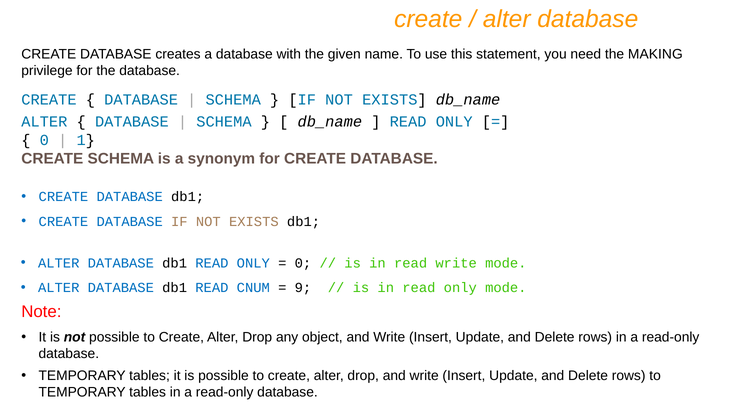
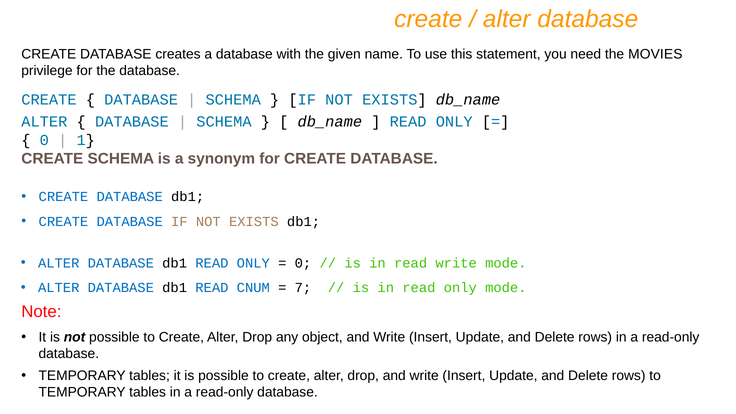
MAKING: MAKING -> MOVIES (655, 54)
9: 9 -> 7 (303, 288)
